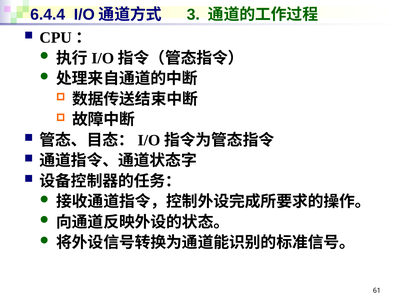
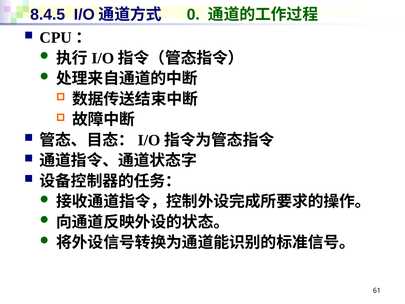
6.4.4: 6.4.4 -> 8.4.5 (48, 15)
3: 3 -> 0 (193, 15)
